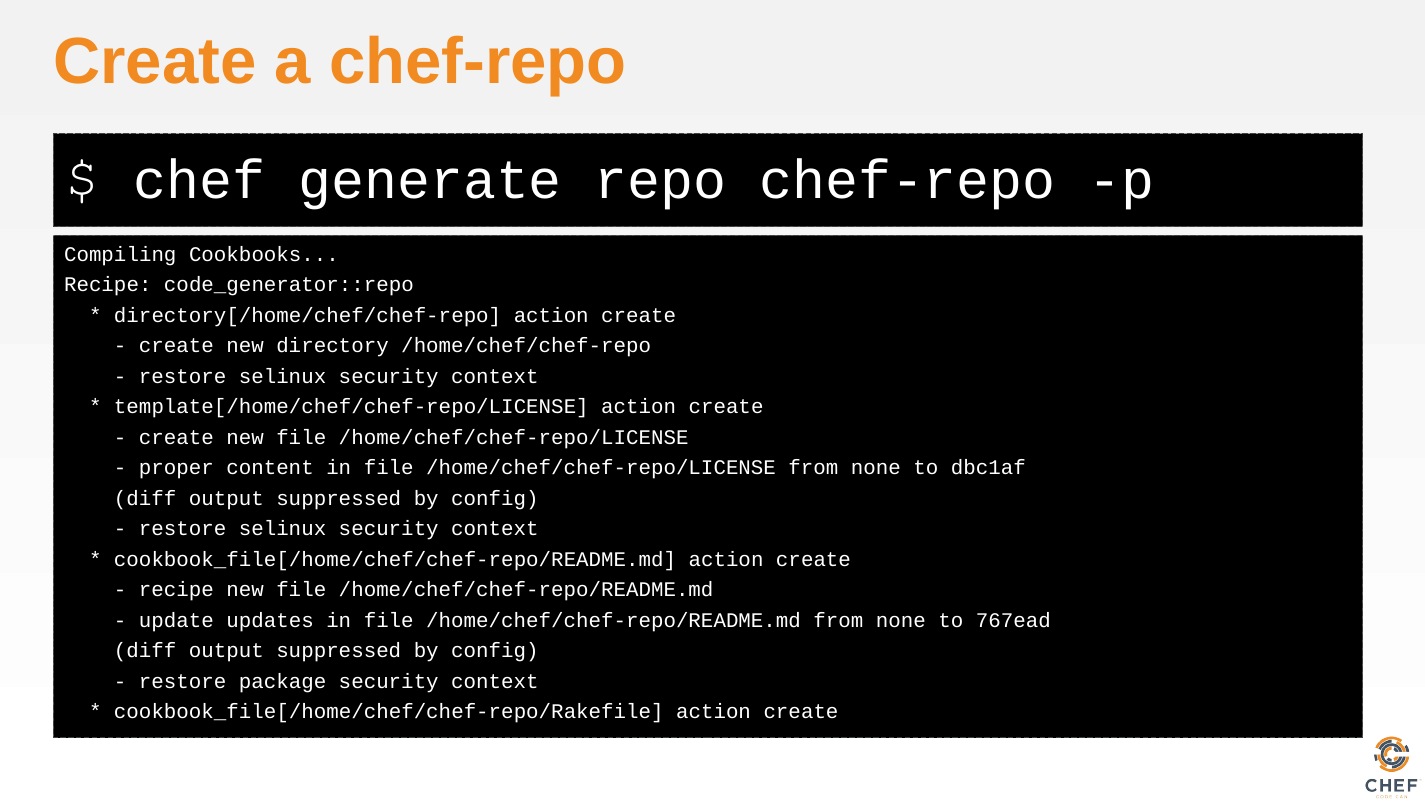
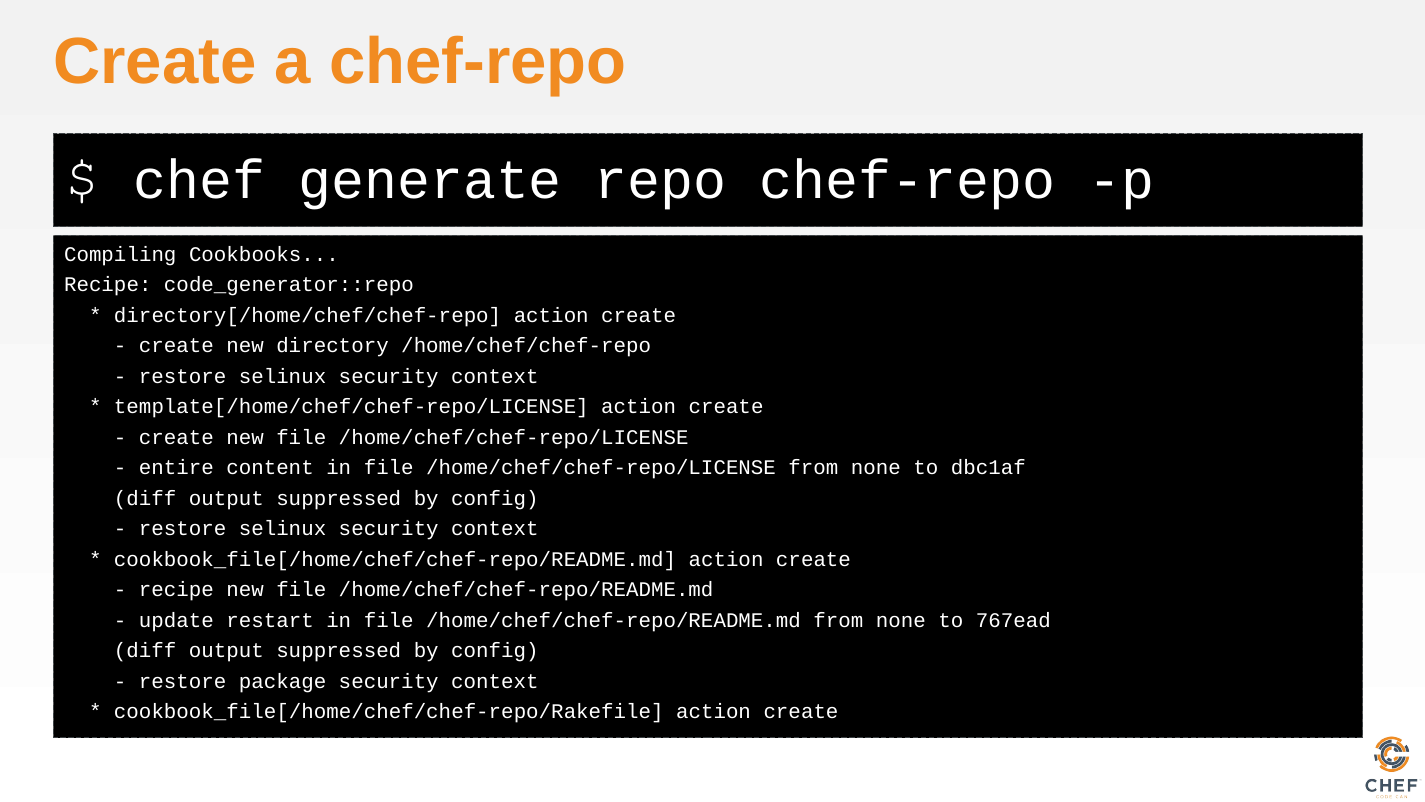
proper: proper -> entire (176, 468)
updates: updates -> restart (270, 620)
